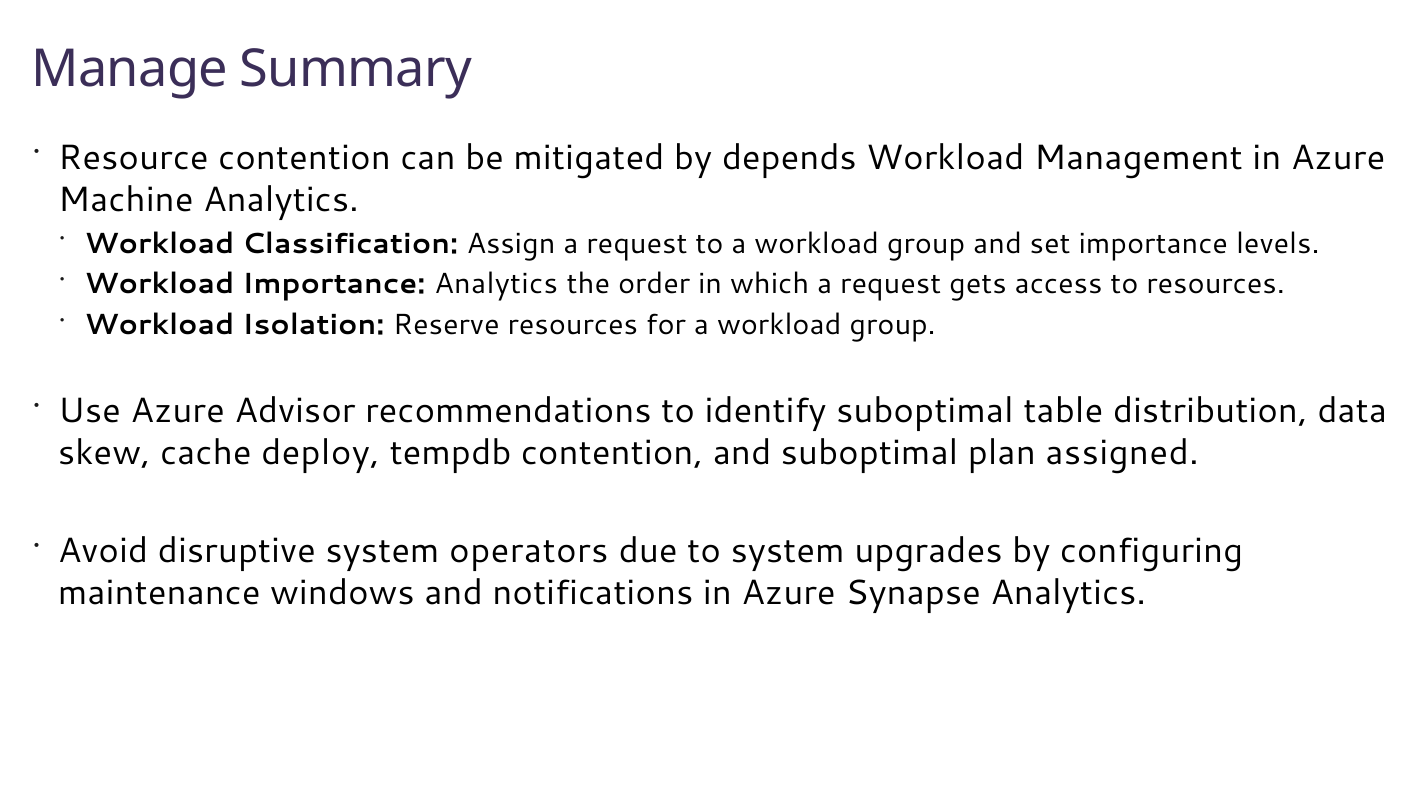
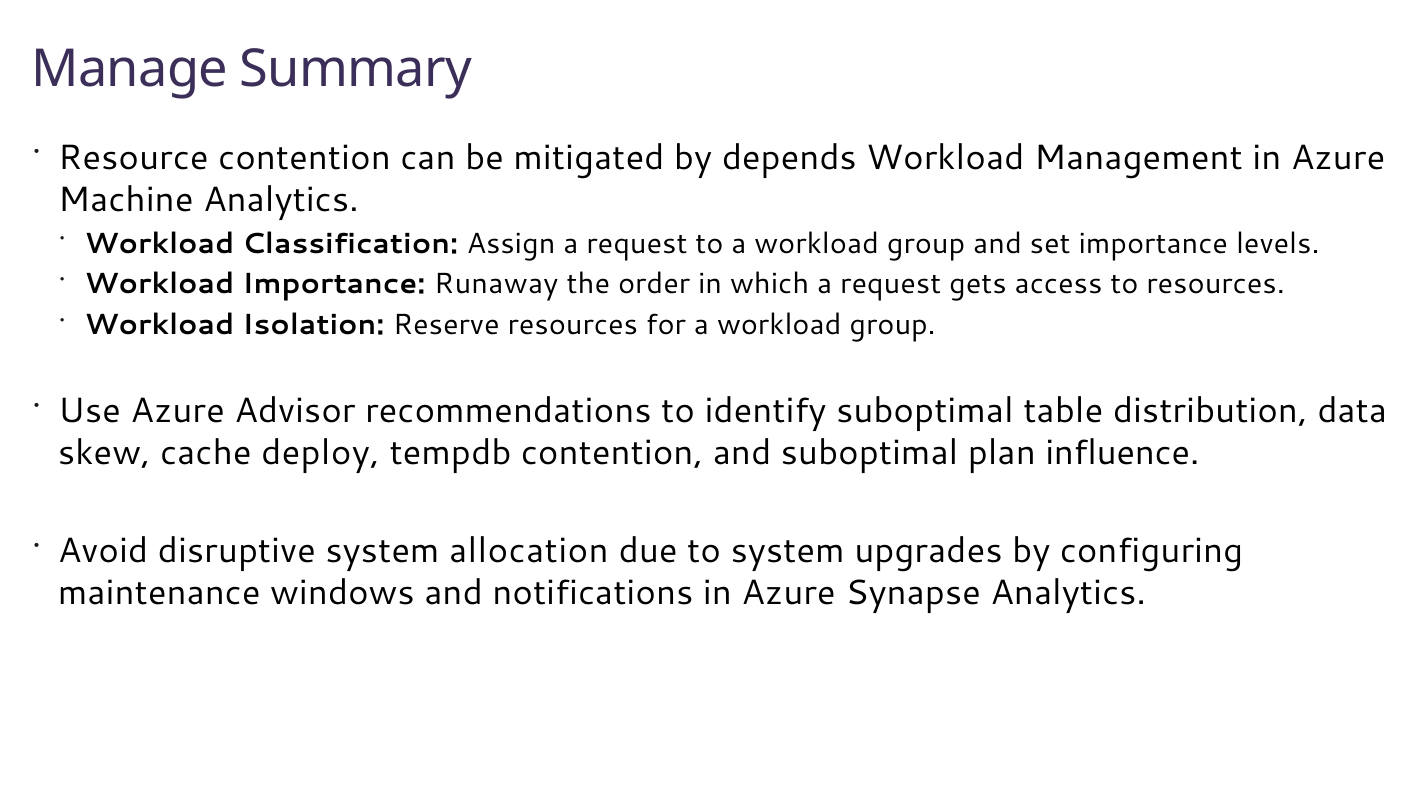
Importance Analytics: Analytics -> Runaway (496, 284)
assigned: assigned -> influence (1122, 453)
operators: operators -> allocation (529, 551)
